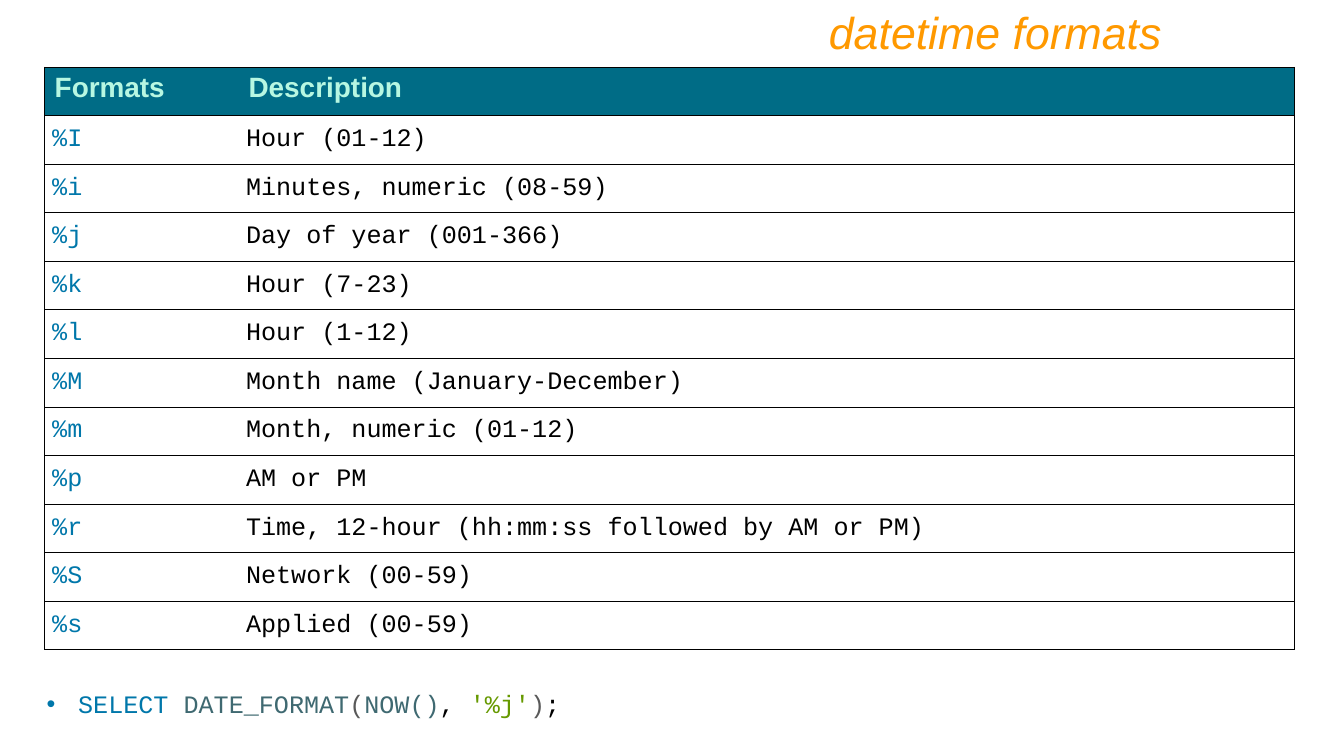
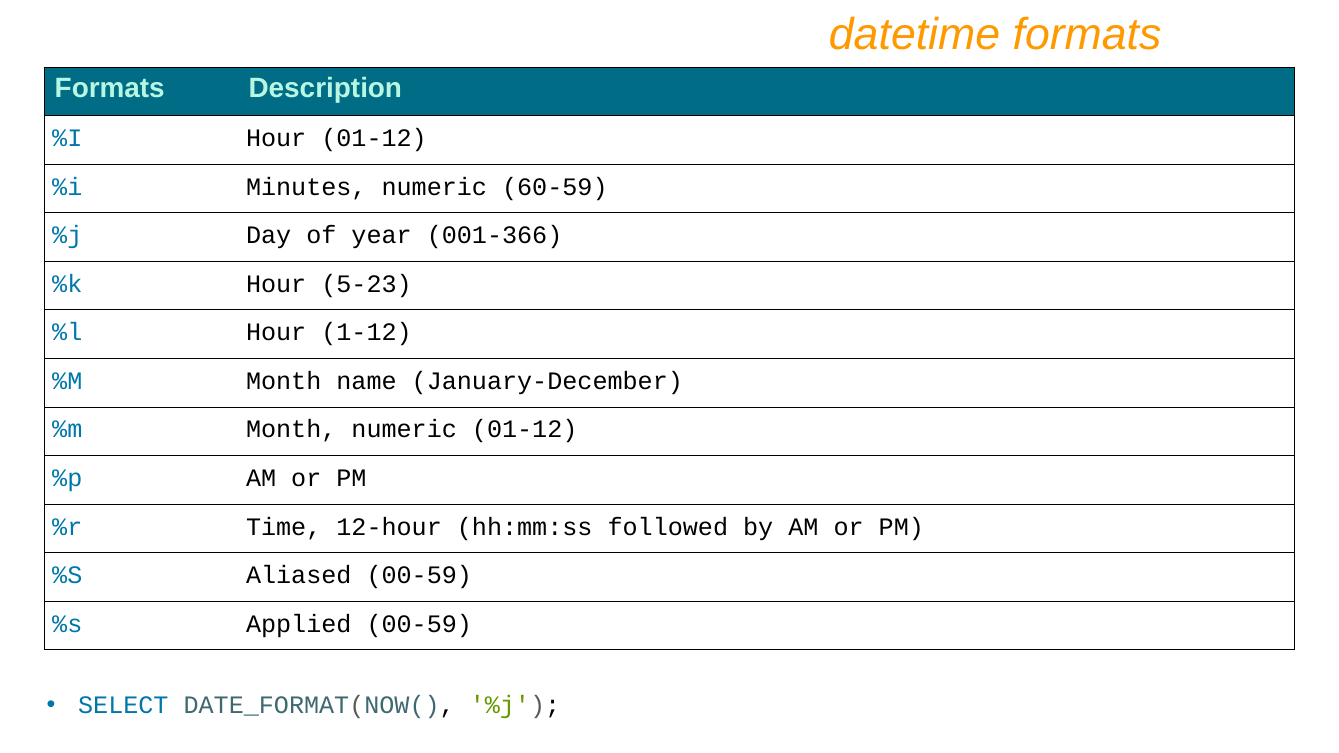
08-59: 08-59 -> 60-59 (555, 187)
7-23: 7-23 -> 5-23 (367, 284)
Network: Network -> Aliased (299, 575)
